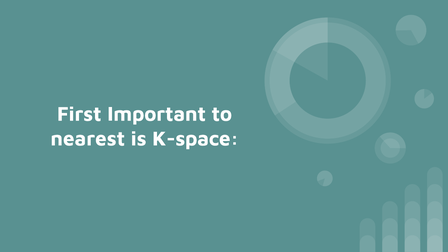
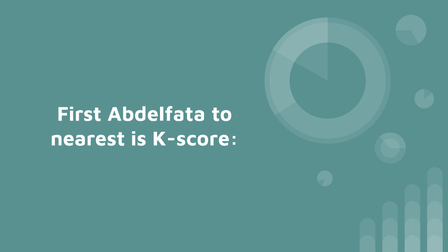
Important: Important -> Abdelfata (156, 114)
K-space: K-space -> K-score (195, 139)
